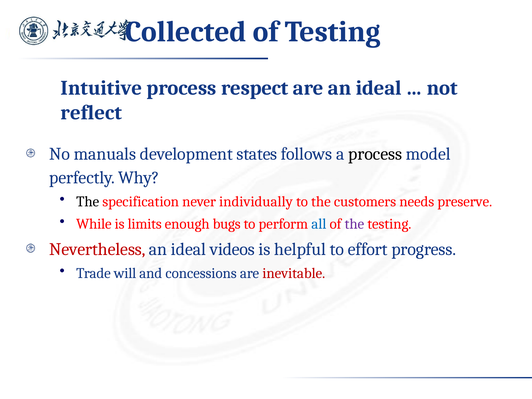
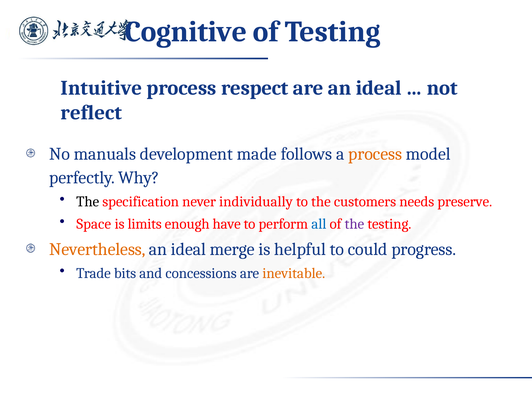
Collected: Collected -> Cognitive (186, 32)
states: states -> made (257, 154)
process colour: black -> orange (375, 154)
While: While -> Space (94, 224)
bugs: bugs -> have (227, 224)
Nevertheless colour: red -> orange (97, 249)
videos: videos -> merge (232, 249)
effort: effort -> could (368, 249)
will: will -> bits (125, 273)
inevitable colour: red -> orange (294, 273)
